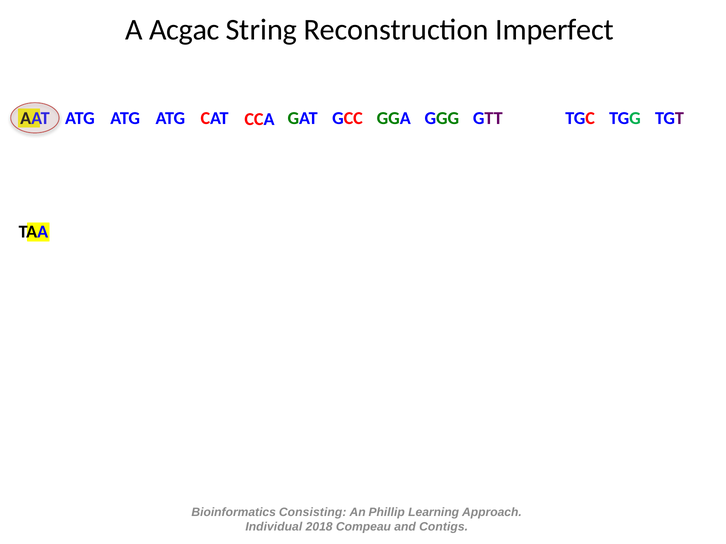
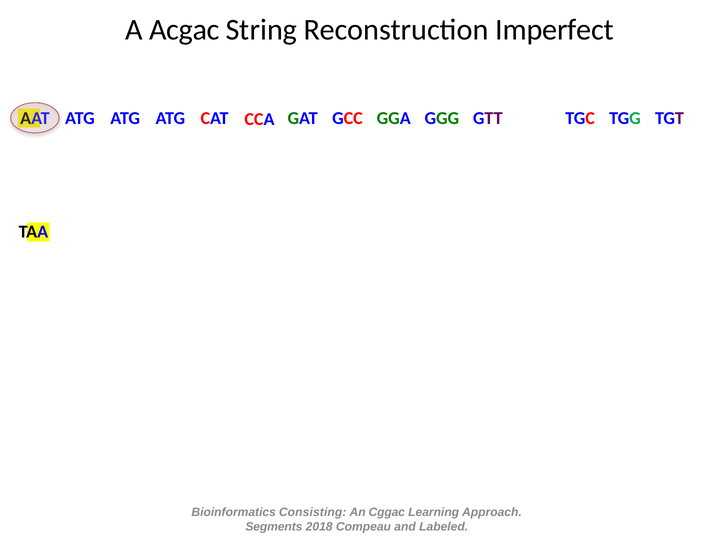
Phillip: Phillip -> Cggac (387, 513)
Individual: Individual -> Segments (274, 527)
Contigs: Contigs -> Labeled (444, 527)
